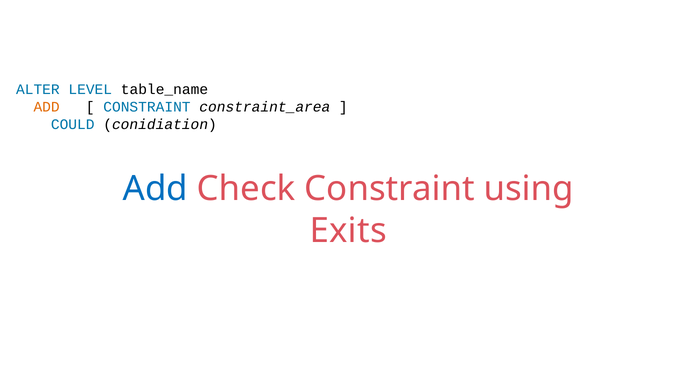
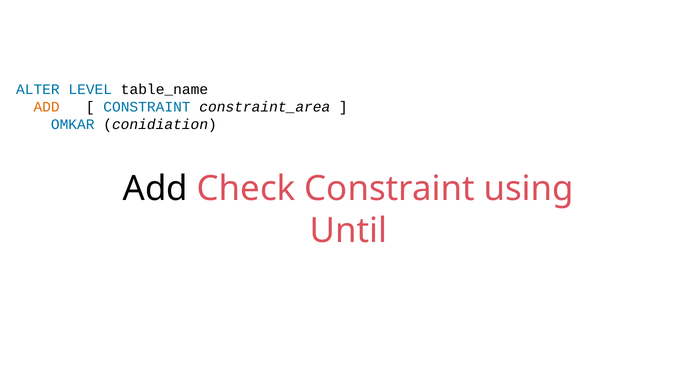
COULD: COULD -> OMKAR (73, 125)
Add colour: blue -> black (155, 189)
Exits: Exits -> Until (348, 231)
